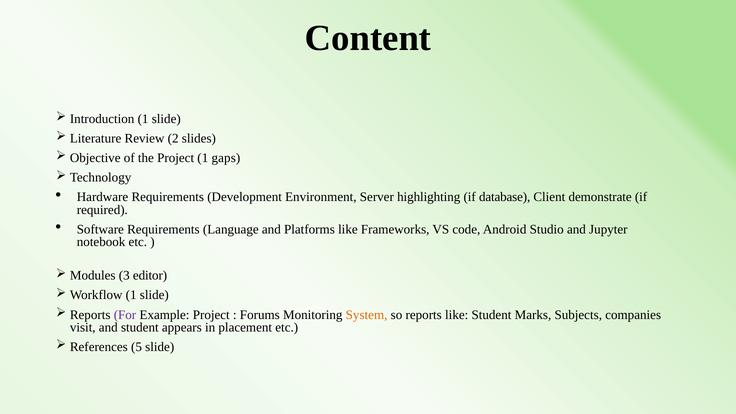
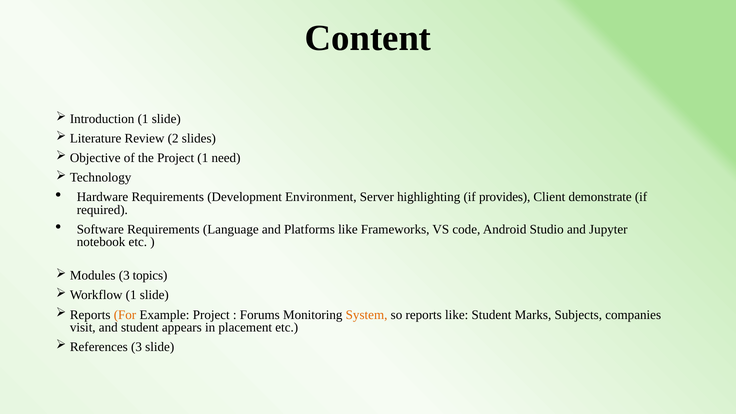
gaps: gaps -> need (226, 158)
database: database -> provides (505, 197)
editor: editor -> topics (150, 276)
For colour: purple -> orange (125, 315)
References 5: 5 -> 3 (137, 347)
